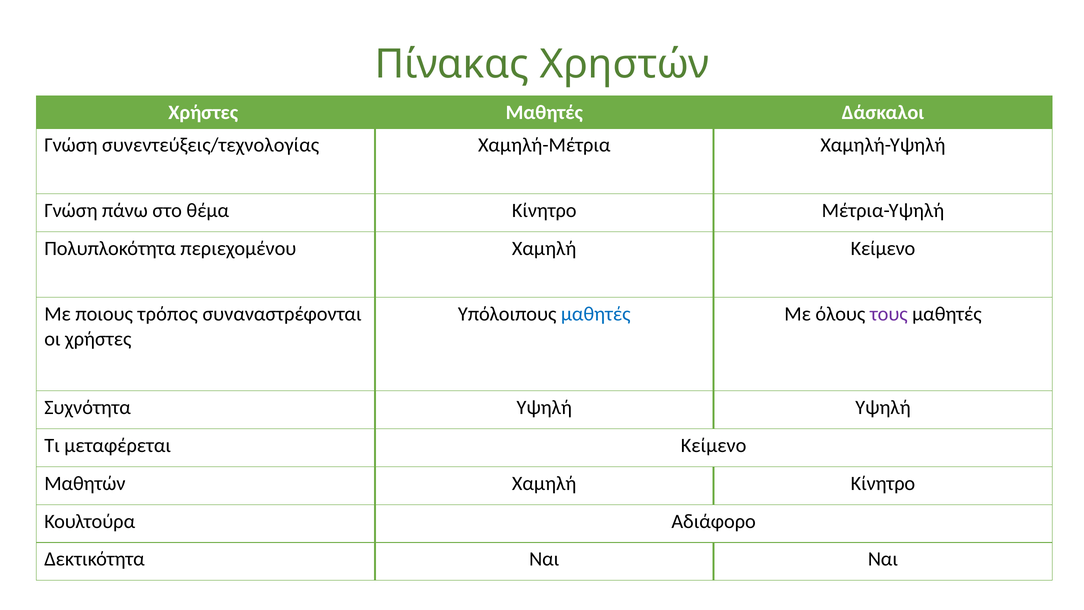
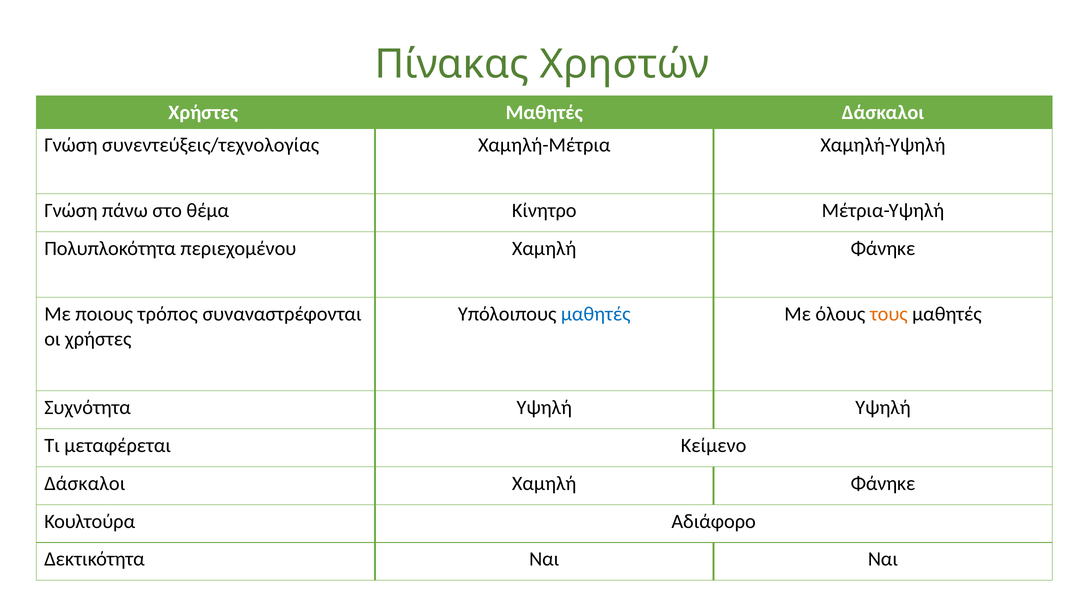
περιεχομένου Χαμηλή Κείμενο: Κείμενο -> Φάνηκε (883, 249)
τους colour: purple -> orange (889, 314)
Μαθητών: Μαθητών -> Δάσκαλοι (85, 483)
Κίνητρο: Κίνητρο -> Φάνηκε (883, 483)
